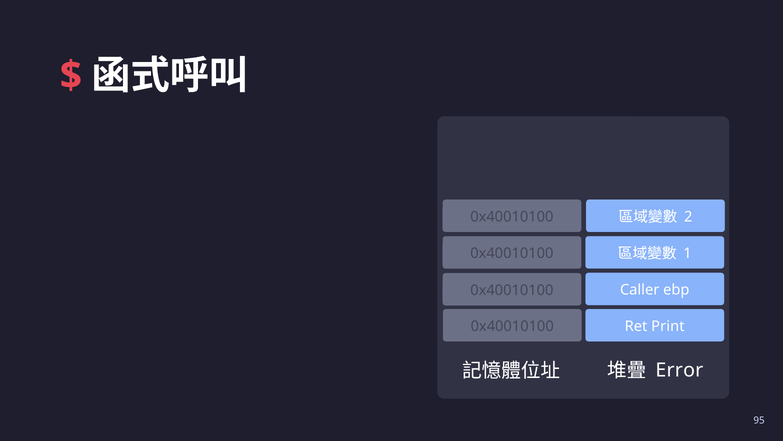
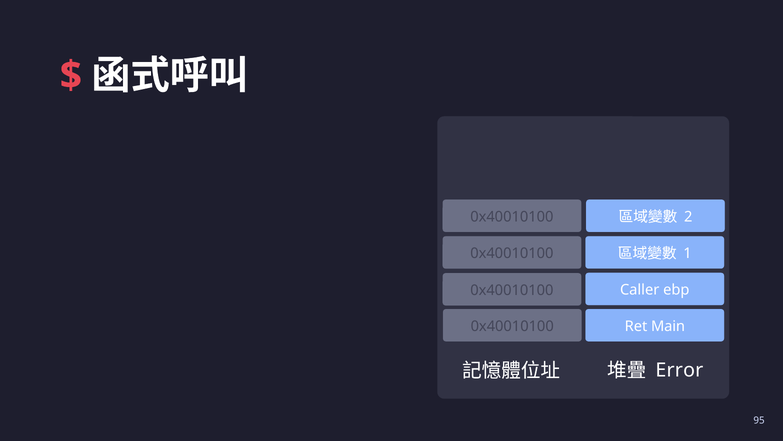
Print: Print -> Main (668, 326)
